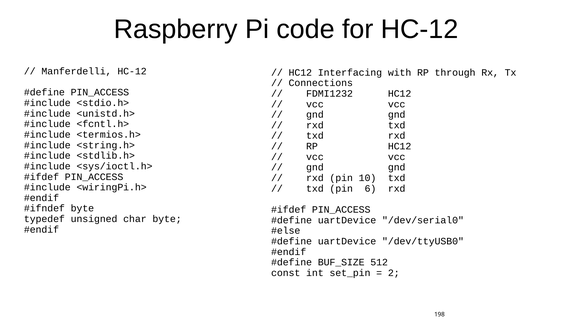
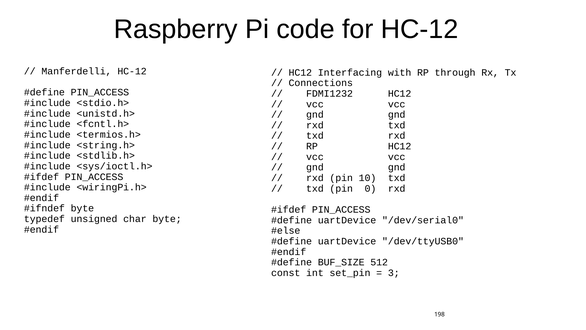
6: 6 -> 0 (370, 188)
2: 2 -> 3 (394, 273)
